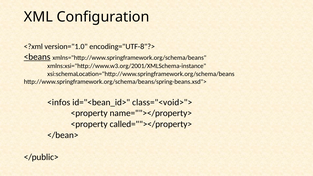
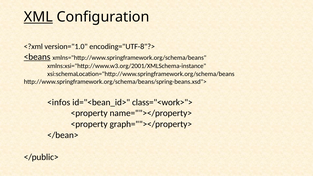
XML underline: none -> present (38, 17)
class="<void>">: class="<void>"> -> class="<work>"> (162, 102)
called=""></property>: called=""></property> -> graph=""></property> (151, 124)
